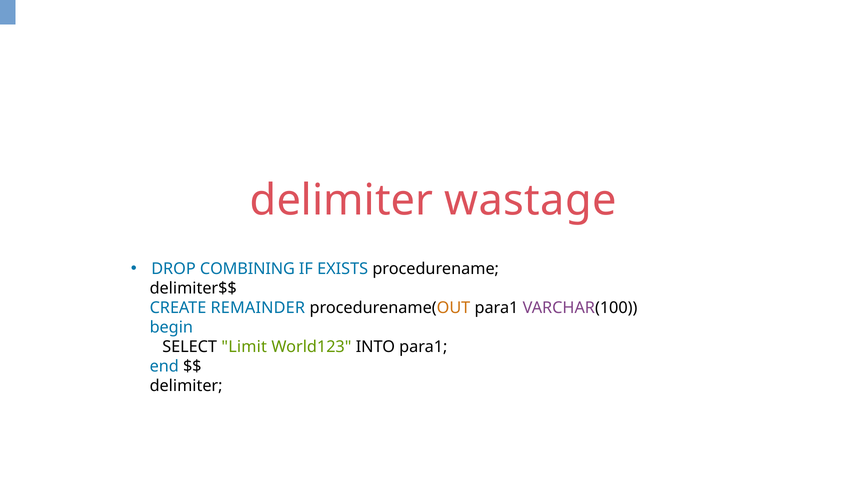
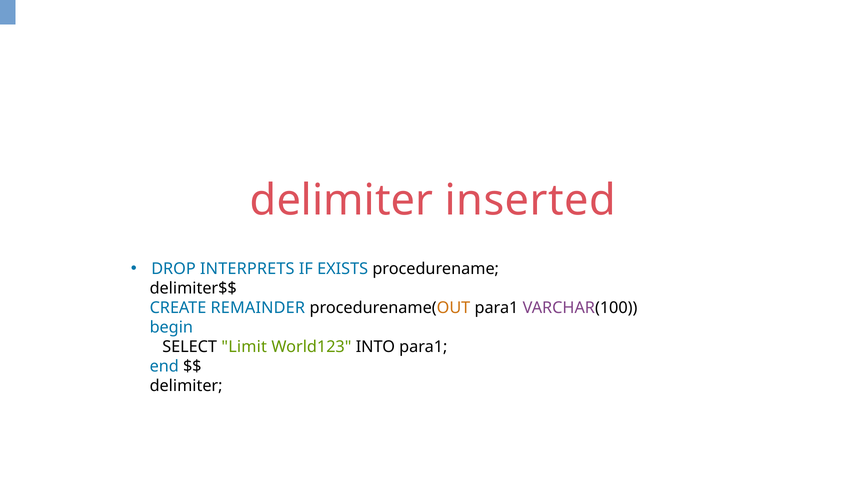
wastage: wastage -> inserted (530, 200)
COMBINING: COMBINING -> INTERPRETS (247, 269)
